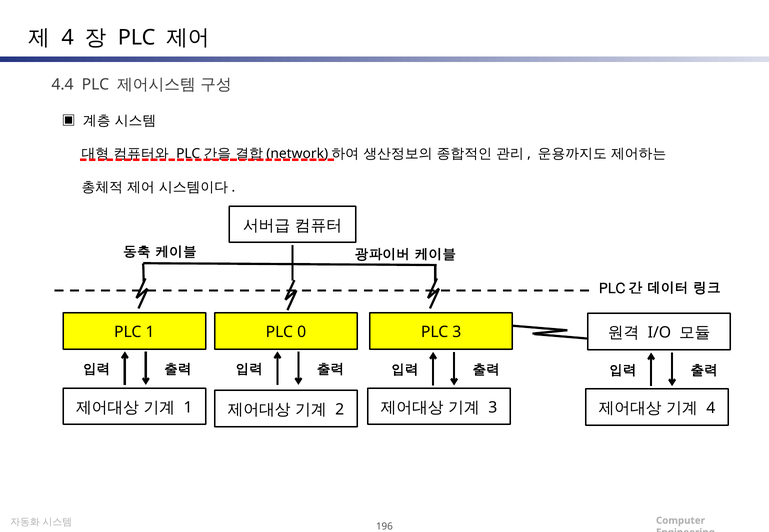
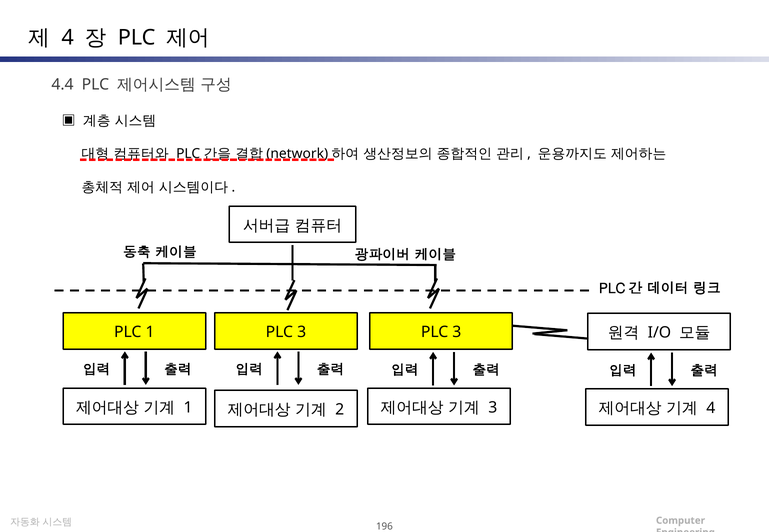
0: 0 -> 3 (302, 332)
